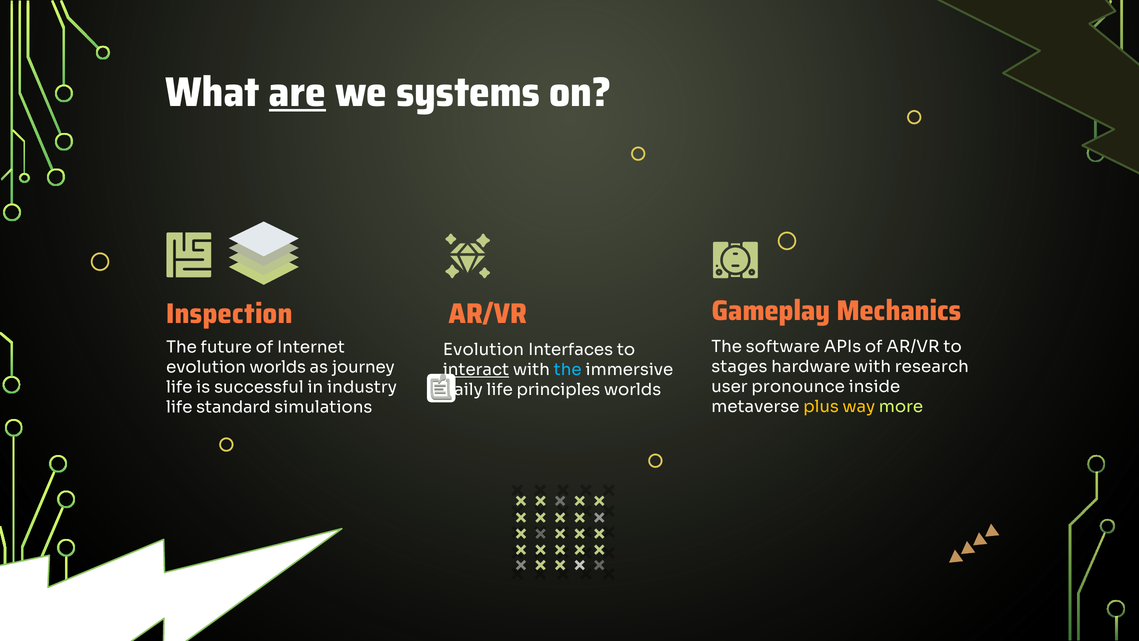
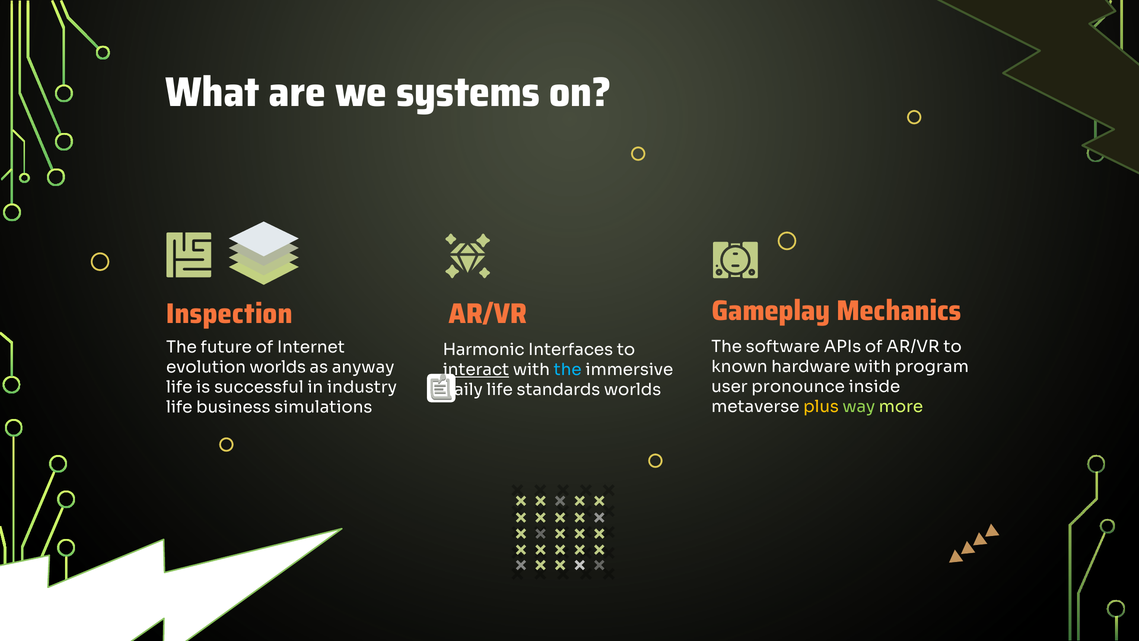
are underline: present -> none (297, 92)
Evolution: Evolution -> Harmonic (484, 350)
stages: stages -> known (739, 367)
research: research -> program (932, 367)
journey: journey -> anyway (363, 367)
principles: principles -> standards (558, 390)
way colour: yellow -> light green (859, 407)
standard: standard -> business (233, 407)
